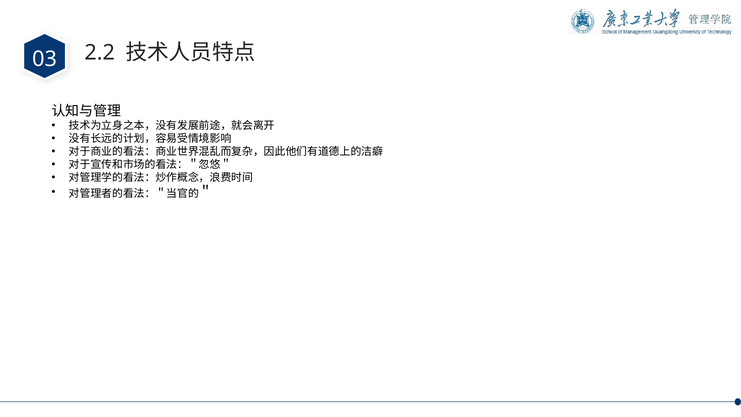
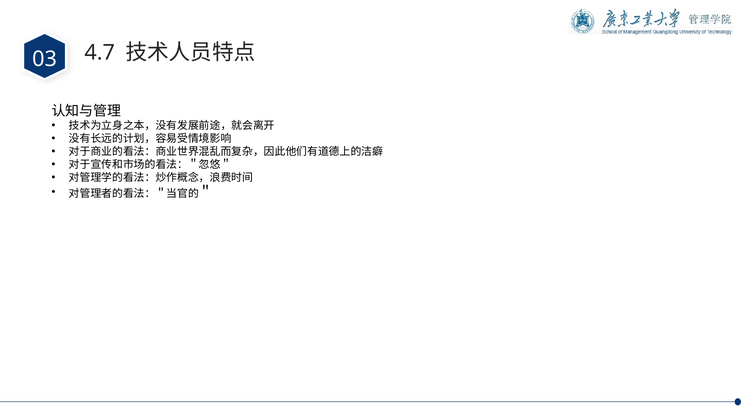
2.2: 2.2 -> 4.7 (100, 53)
